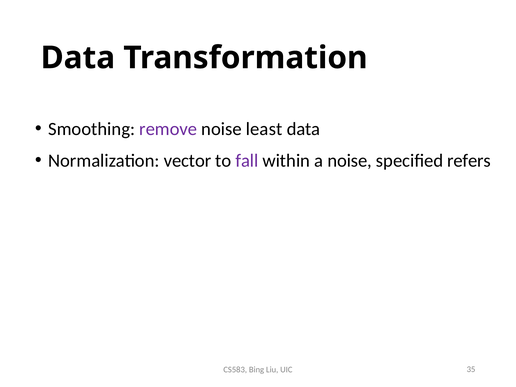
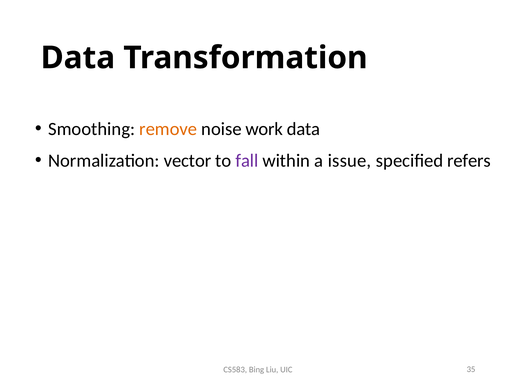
remove colour: purple -> orange (168, 129)
least: least -> work (264, 129)
a noise: noise -> issue (350, 161)
